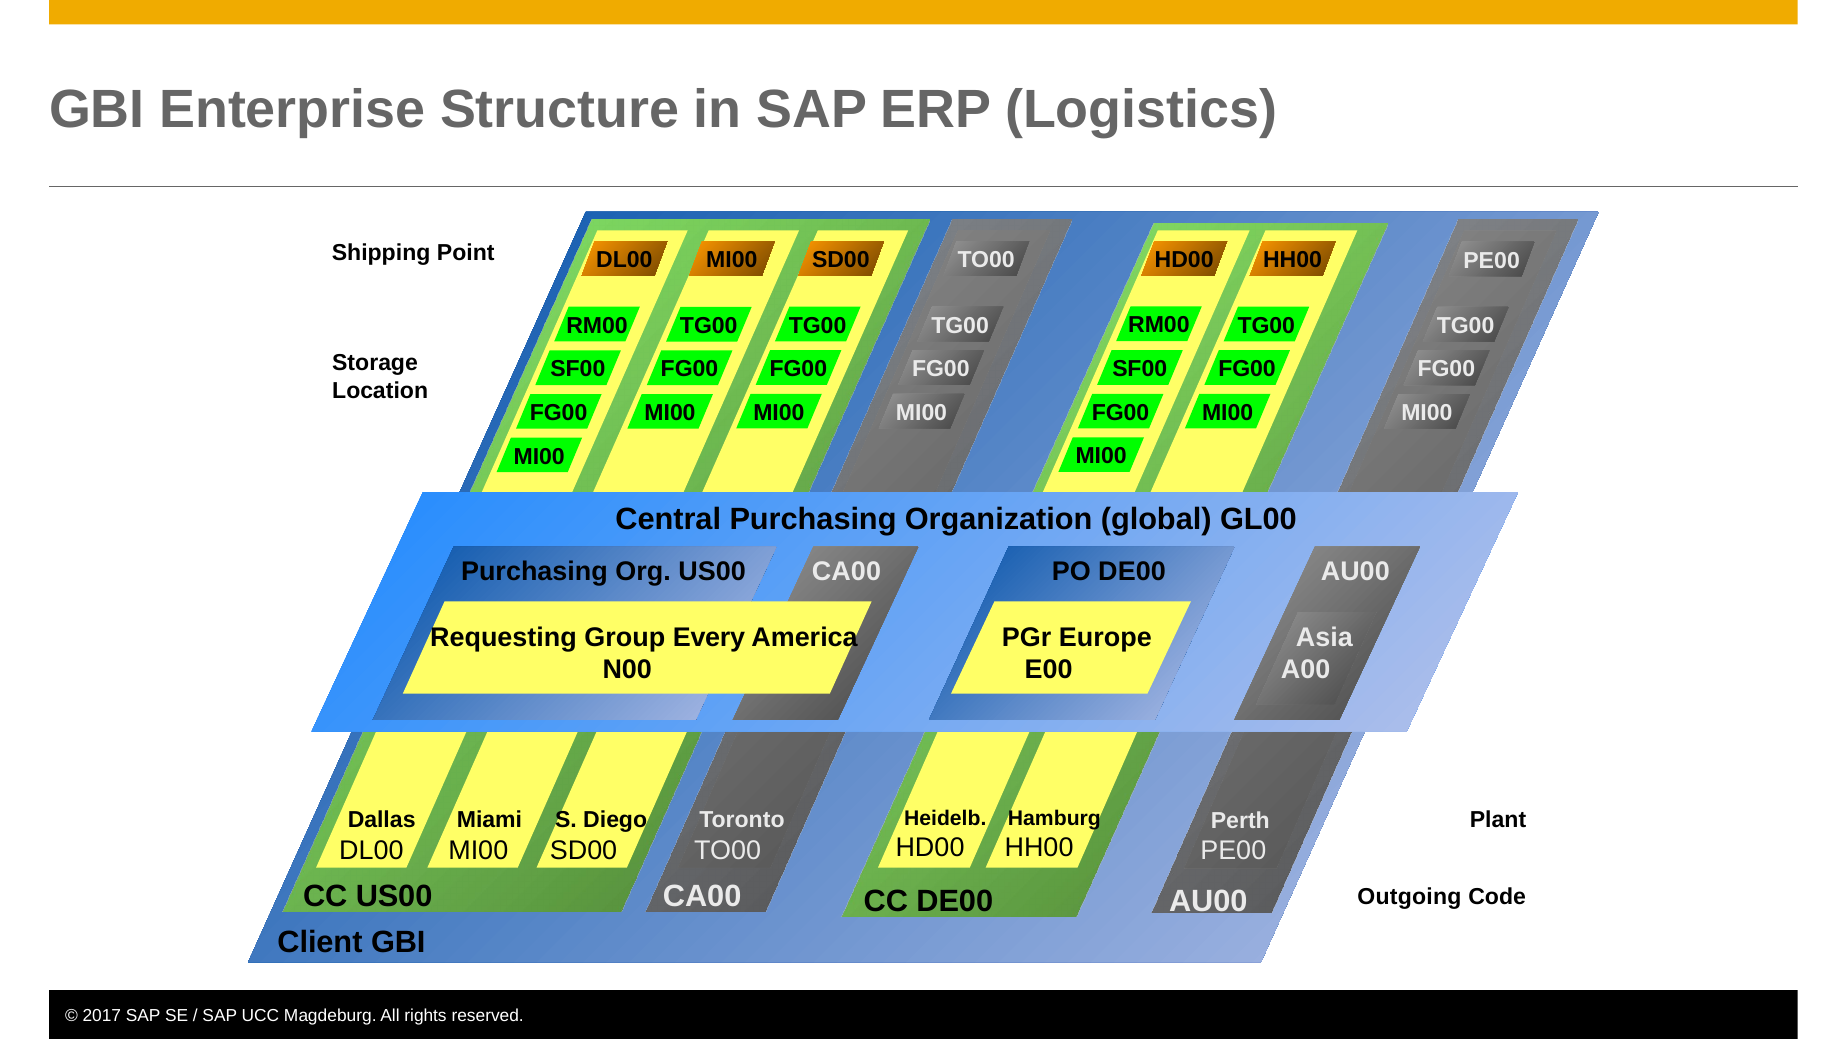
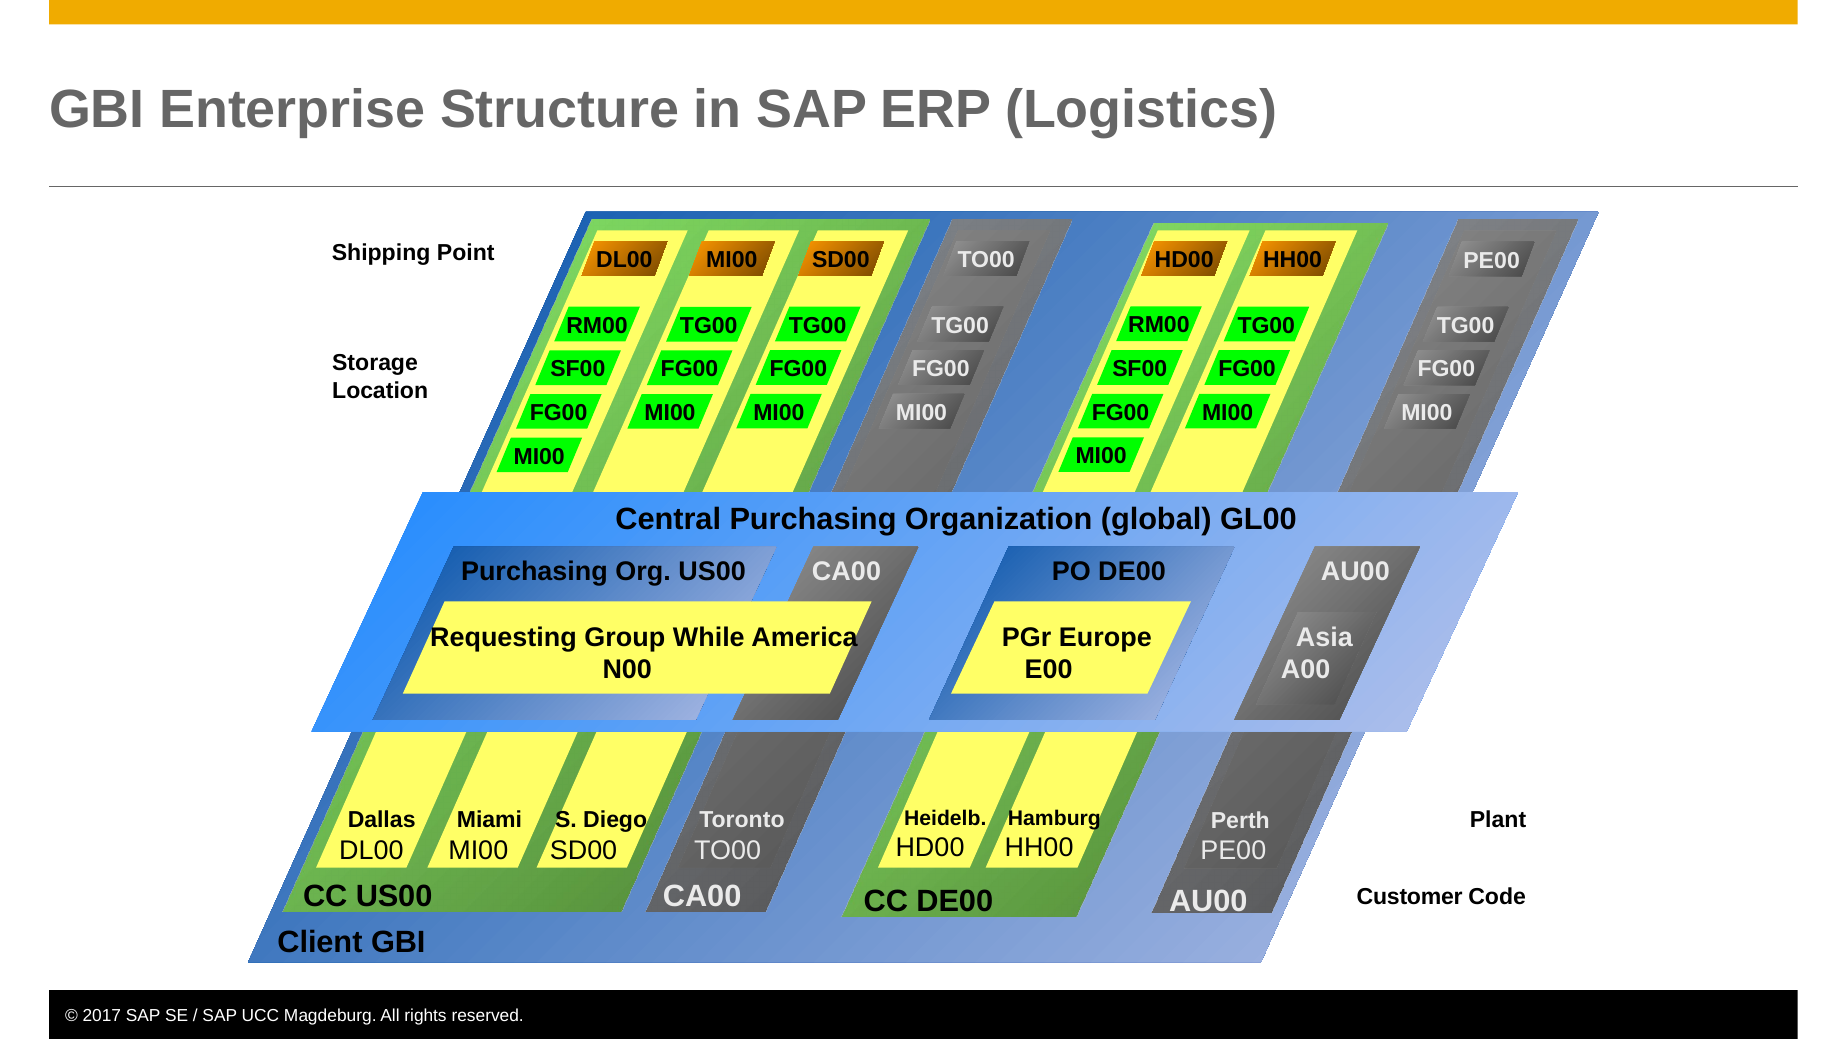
Every: Every -> While (709, 637)
Outgoing: Outgoing -> Customer (1410, 896)
